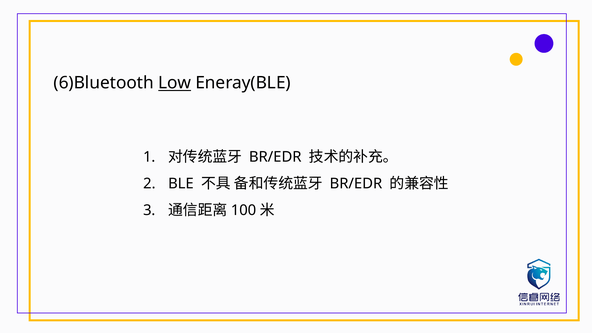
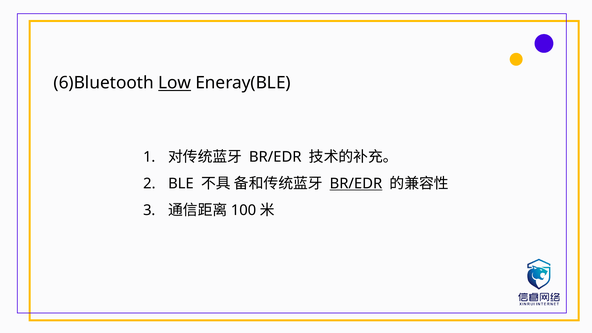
BR/EDR underline: none -> present (356, 184)
